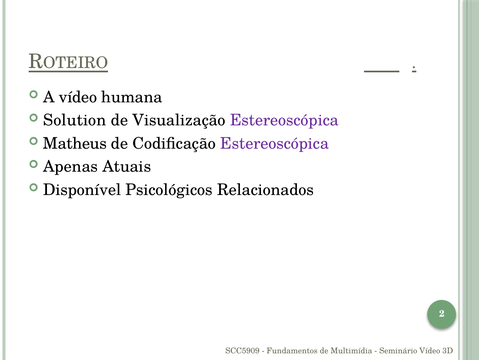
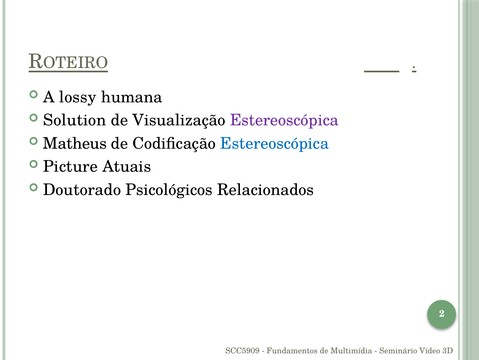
A vídeo: vídeo -> lossy (78, 97)
Estereoscópica colour: purple -> blue (275, 143)
Apenas: Apenas -> Picture (70, 166)
Disponível: Disponível -> Doutorado (82, 190)
